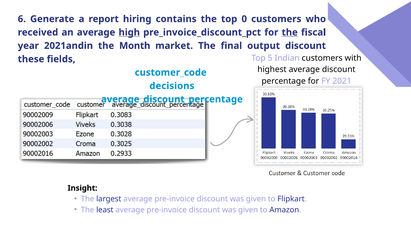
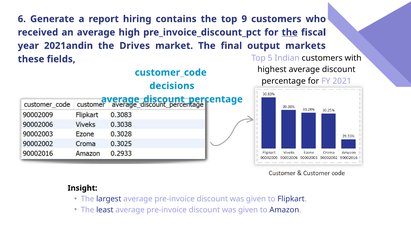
0: 0 -> 9 (244, 19)
high underline: present -> none (129, 32)
Month: Month -> Drives (135, 46)
output discount: discount -> markets (305, 46)
